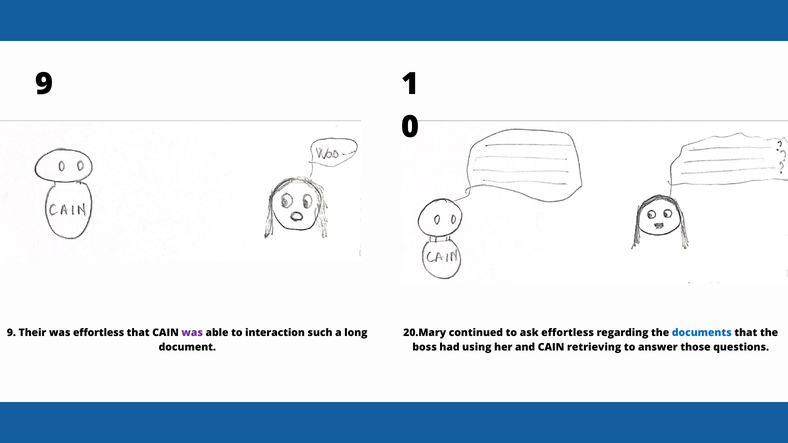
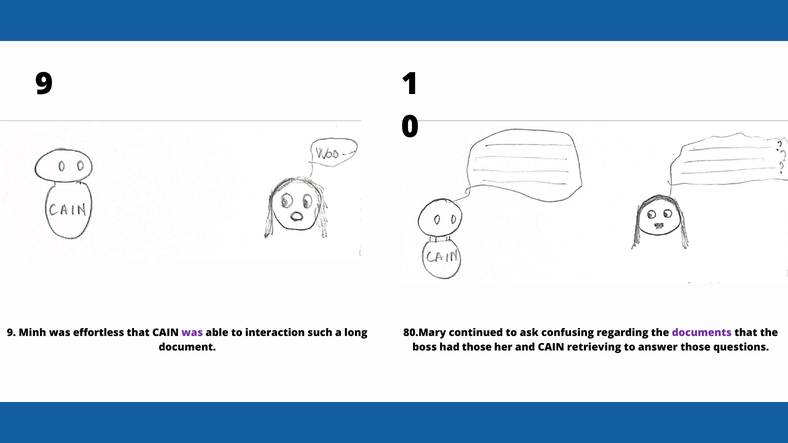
Their: Their -> Minh (32, 333)
20.Mary: 20.Mary -> 80.Mary (425, 333)
ask effortless: effortless -> confusing (568, 333)
documents colour: blue -> purple (702, 333)
had using: using -> those (477, 348)
